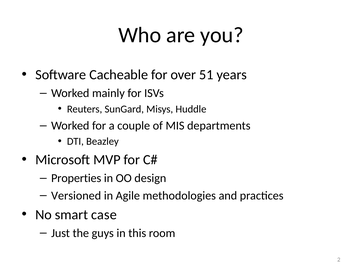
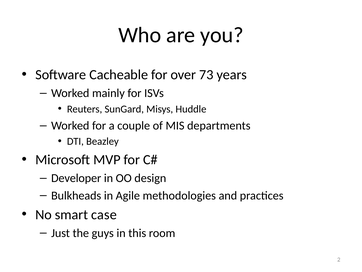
51: 51 -> 73 (206, 75)
Properties: Properties -> Developer (76, 178)
Versioned: Versioned -> Bulkheads (76, 195)
